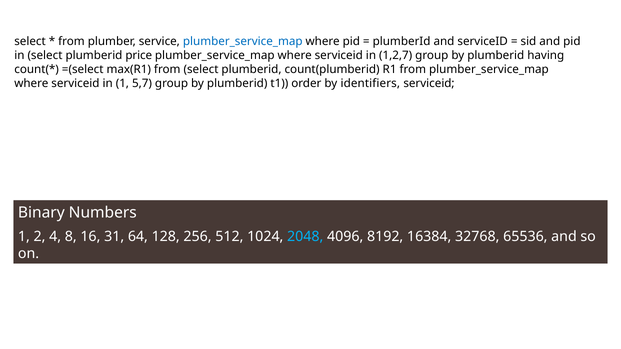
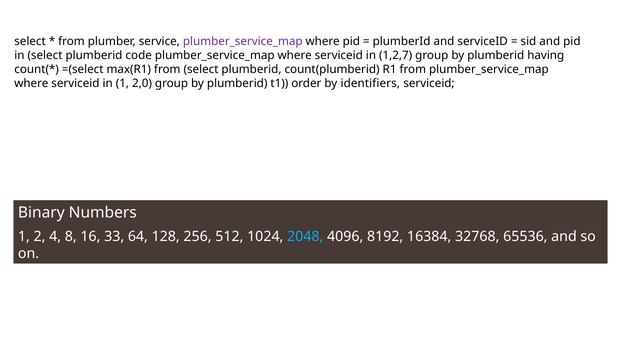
plumber_service_map colour: blue -> purple (243, 42)
price: price -> code (139, 56)
5,7: 5,7 -> 2,0 (142, 84)
31: 31 -> 33 (114, 237)
